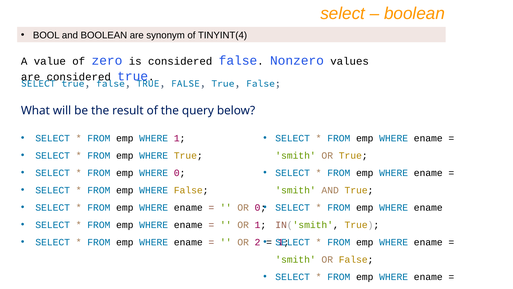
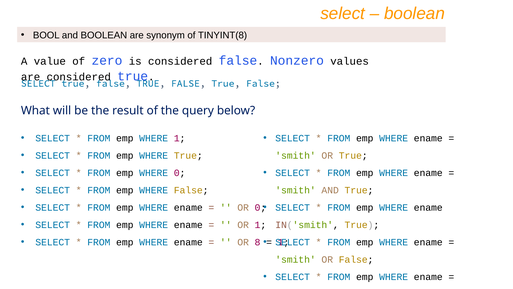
TINYINT(4: TINYINT(4 -> TINYINT(8 (223, 35)
2: 2 -> 8 (258, 242)
